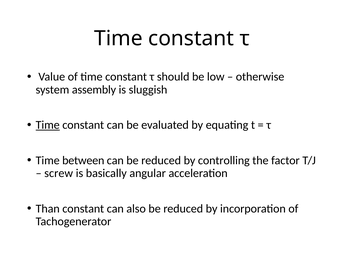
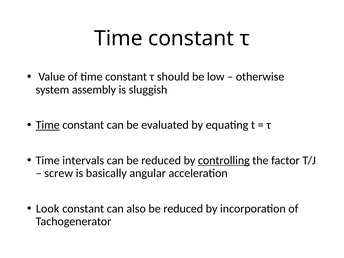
between: between -> intervals (83, 160)
controlling underline: none -> present (224, 160)
Than: Than -> Look (48, 209)
